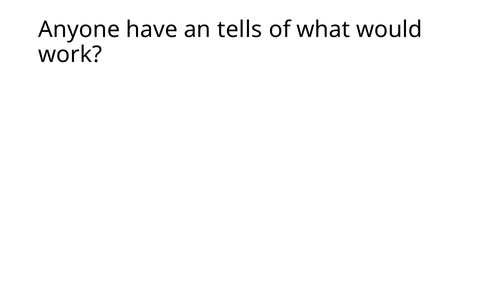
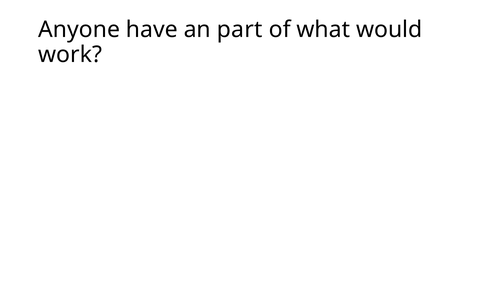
tells: tells -> part (240, 30)
